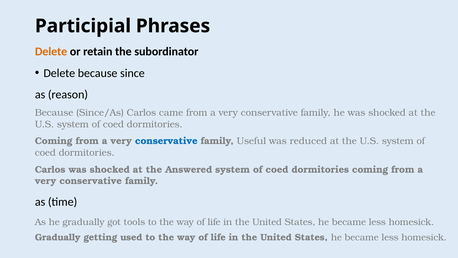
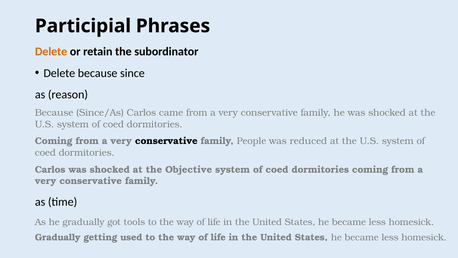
conservative colour: blue -> black (166, 141)
Useful: Useful -> People (251, 141)
Answered: Answered -> Objective (189, 169)
